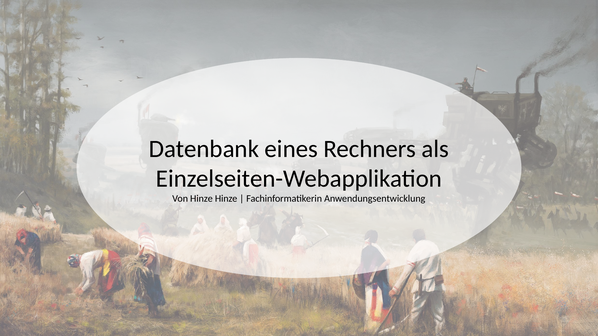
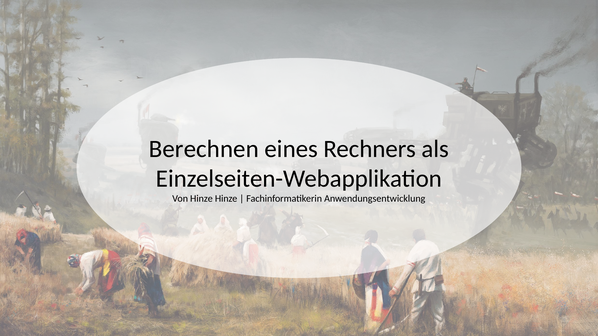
Datenbank: Datenbank -> Berechnen (204, 149)
